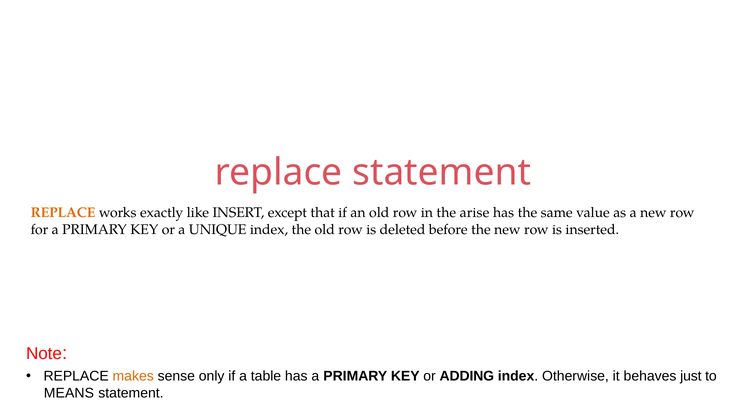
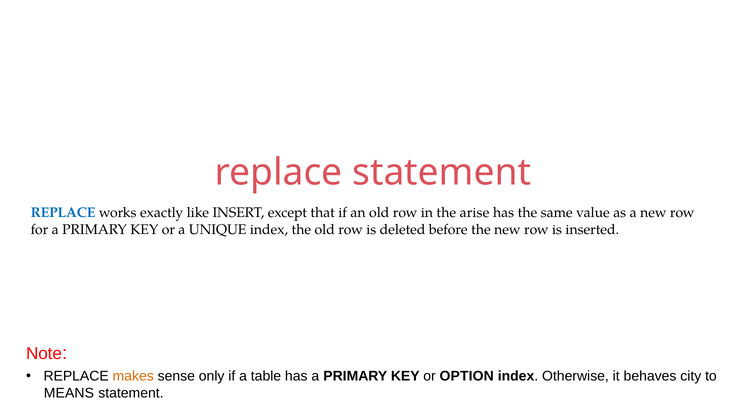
REPLACE colour: orange -> blue (63, 213)
ADDING: ADDING -> OPTION (467, 376)
just: just -> city (691, 376)
